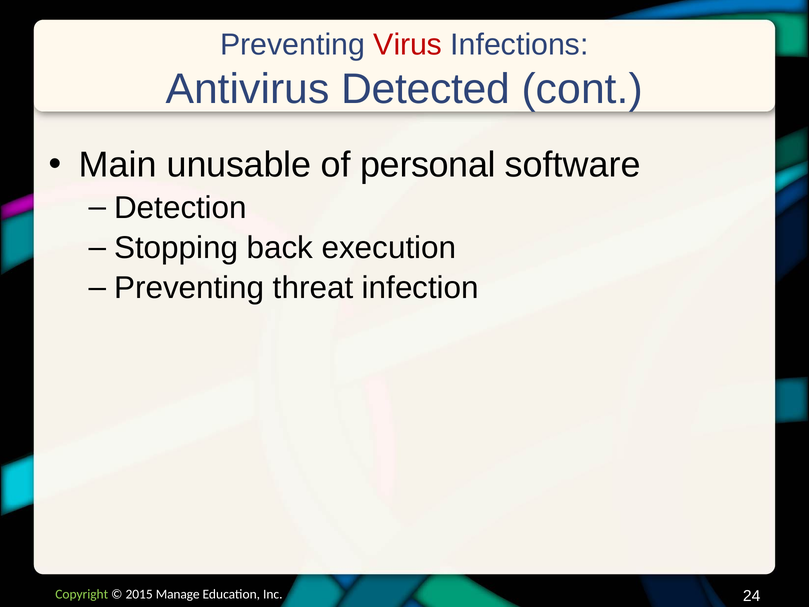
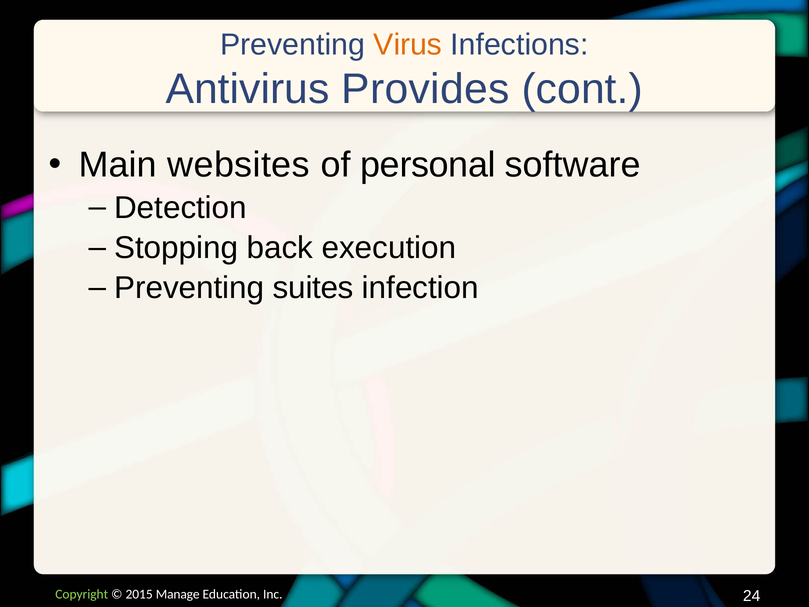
Virus colour: red -> orange (408, 45)
Detected: Detected -> Provides (425, 89)
unusable: unusable -> websites (239, 165)
threat: threat -> suites (313, 288)
